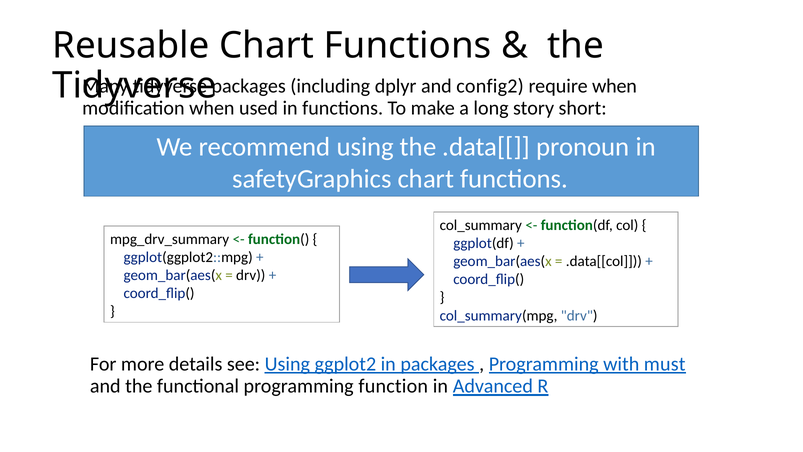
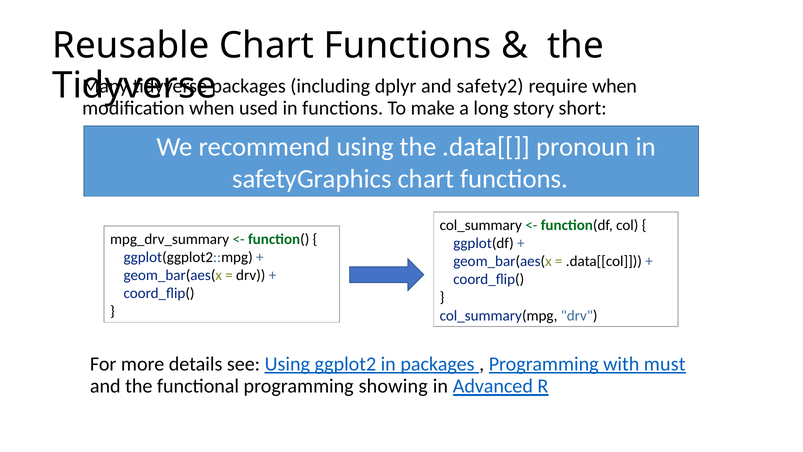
config2: config2 -> safety2 (490, 86)
function: function -> showing (393, 386)
